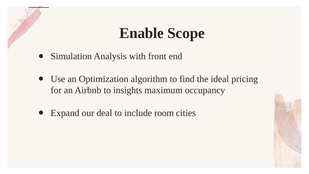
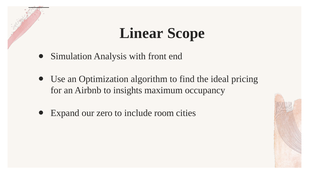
Enable: Enable -> Linear (141, 33)
deal: deal -> zero (104, 113)
